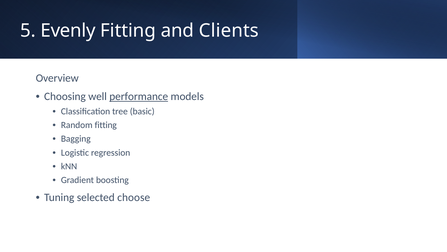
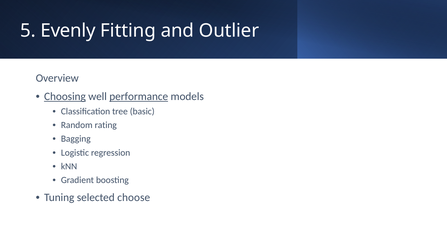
Clients: Clients -> Outlier (229, 30)
Choosing underline: none -> present (65, 96)
Random fitting: fitting -> rating (106, 125)
